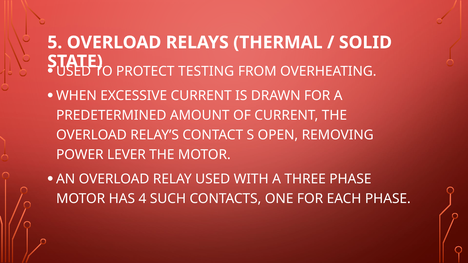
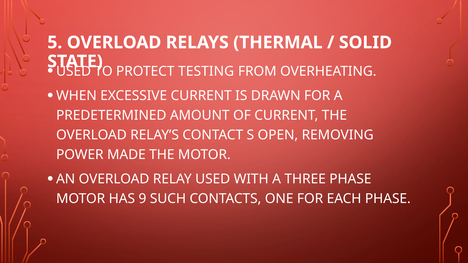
LEVER: LEVER -> MADE (126, 155)
4: 4 -> 9 (142, 199)
